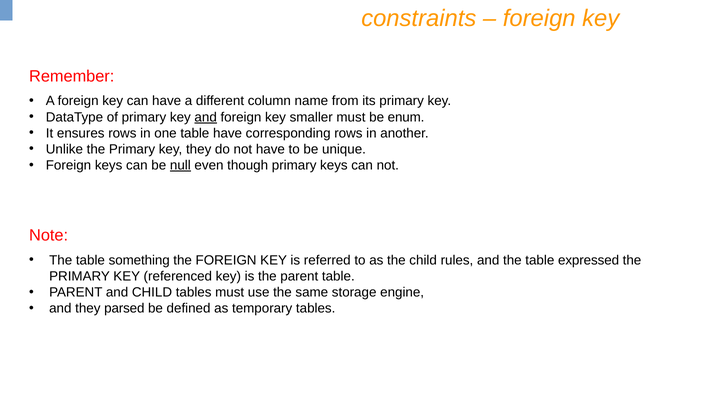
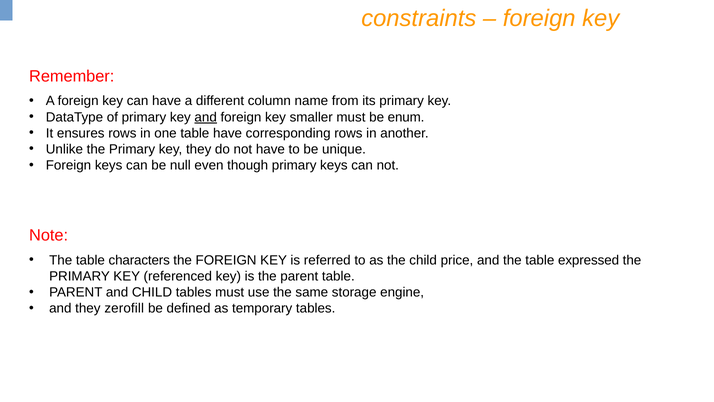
null underline: present -> none (180, 165)
something: something -> characters (139, 260)
rules: rules -> price (457, 260)
parsed: parsed -> zerofill (124, 308)
